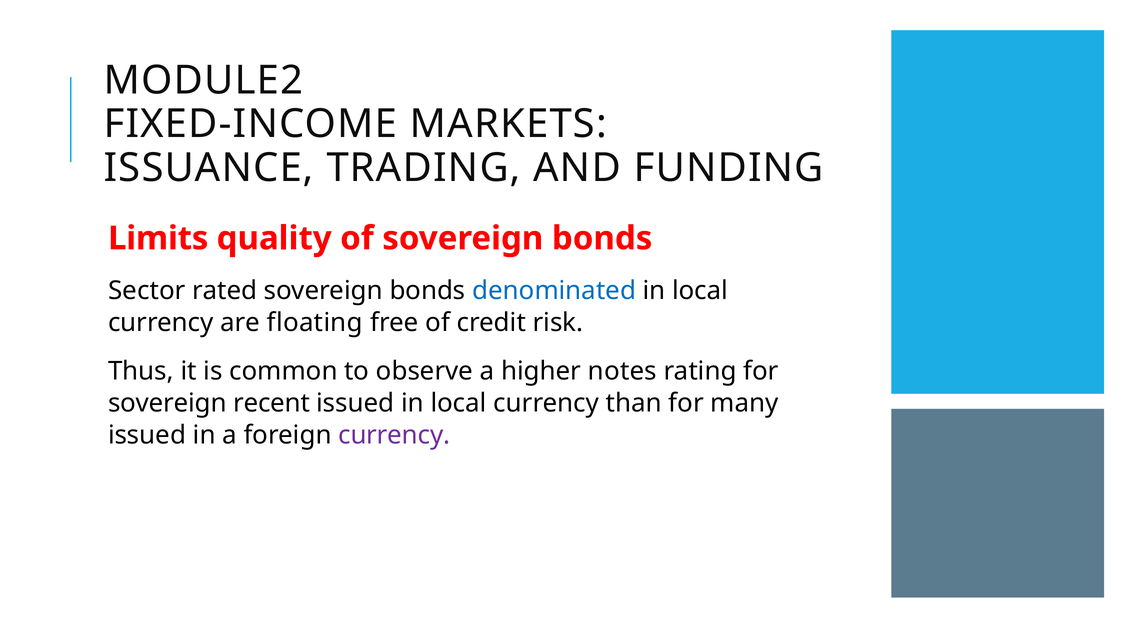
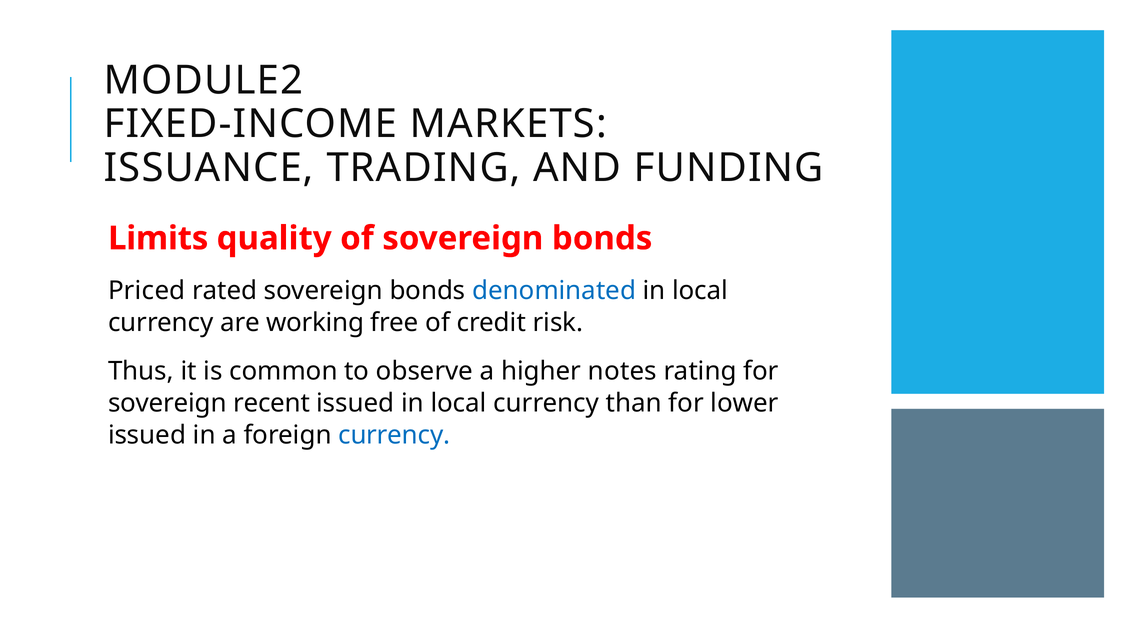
Sector: Sector -> Priced (147, 291)
floating: floating -> working (315, 323)
many: many -> lower (745, 403)
currency colour: purple -> blue (394, 435)
